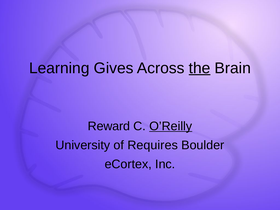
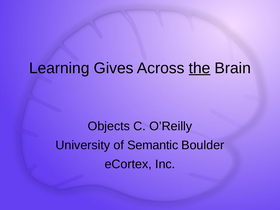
Reward: Reward -> Objects (109, 126)
O’Reilly underline: present -> none (171, 126)
Requires: Requires -> Semantic (153, 145)
